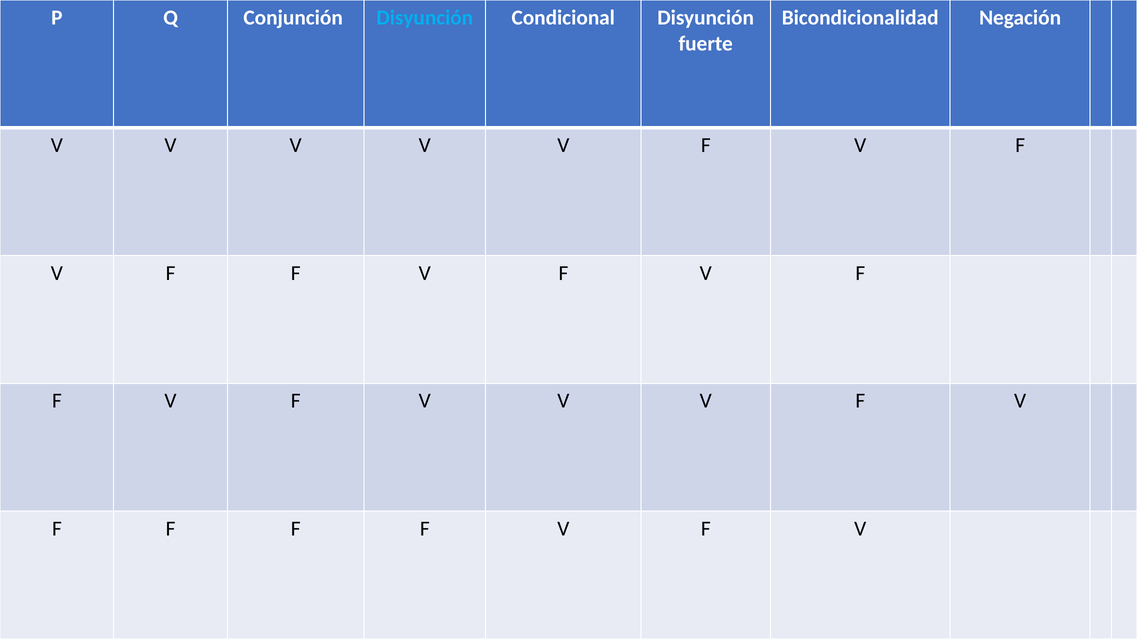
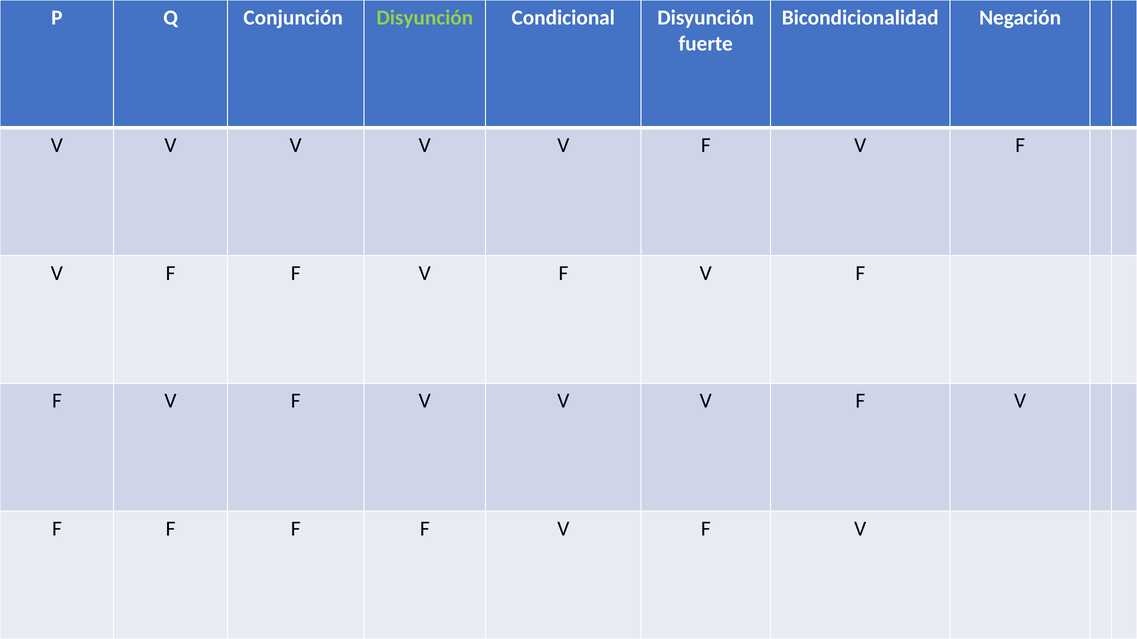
Disyunción colour: light blue -> light green (425, 18)
